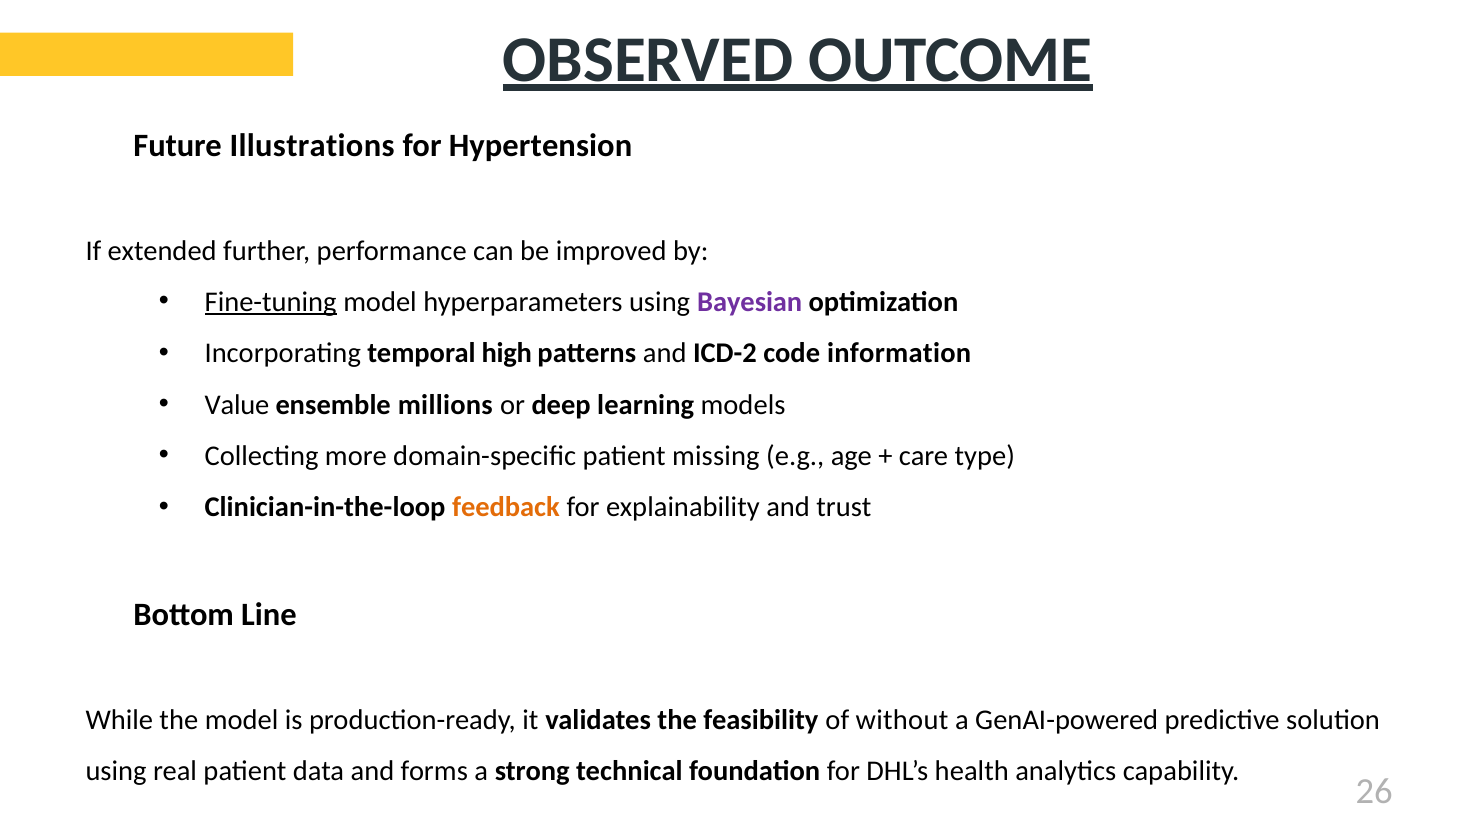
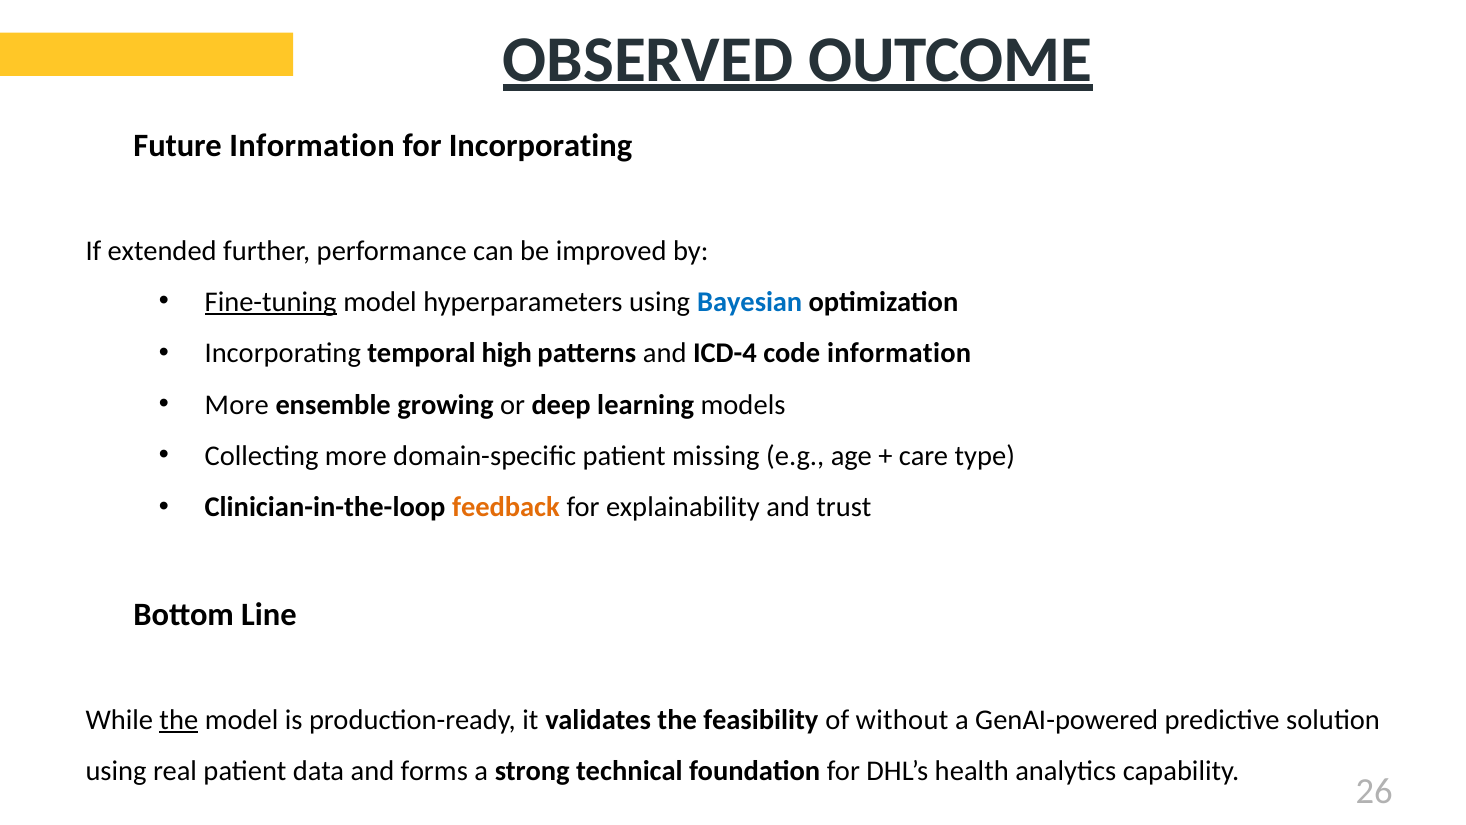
Illustrations: Illustrations -> Information (312, 146)
for Hypertension: Hypertension -> Incorporating (541, 146)
Bayesian colour: purple -> blue (750, 302)
ICD-2: ICD-2 -> ICD-4 (725, 353)
Value: Value -> More (237, 405)
millions: millions -> growing (445, 405)
the underline: none -> present (179, 720)
